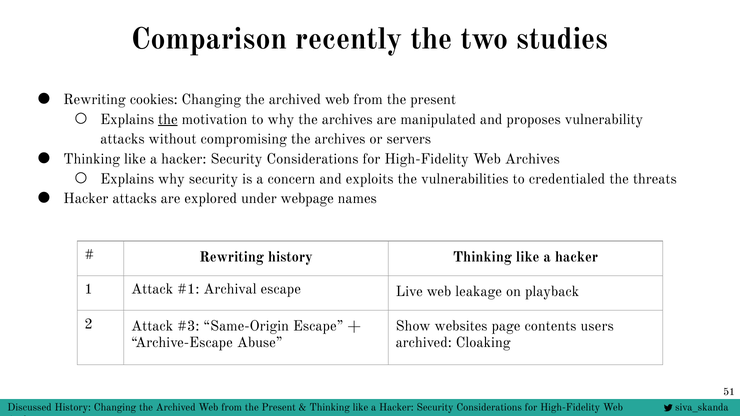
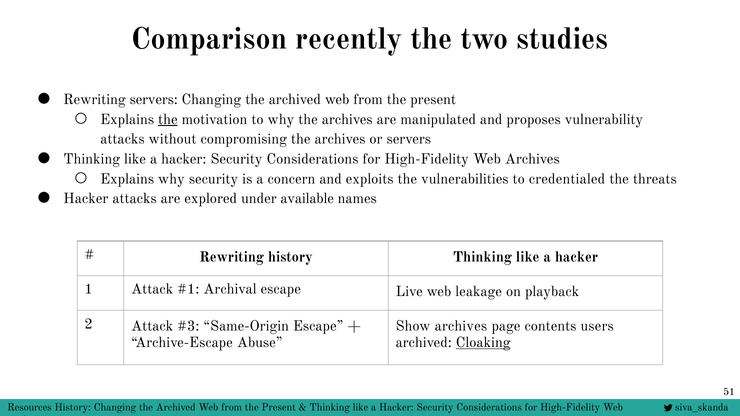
Rewriting cookies: cookies -> servers (154, 100)
webpage: webpage -> available (307, 199)
Show websites: websites -> archives (461, 326)
Cloaking underline: none -> present (483, 343)
Discussed: Discussed -> Resources (30, 408)
